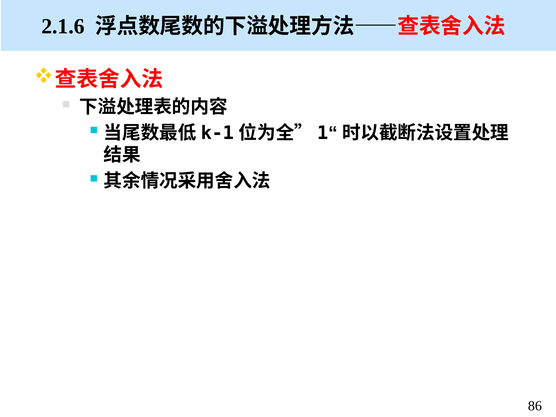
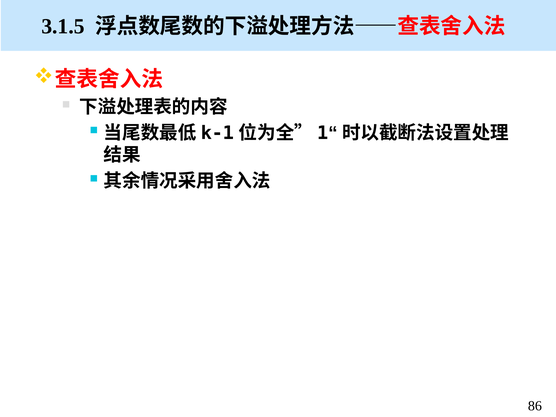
2.1.6: 2.1.6 -> 3.1.5 (63, 26)
